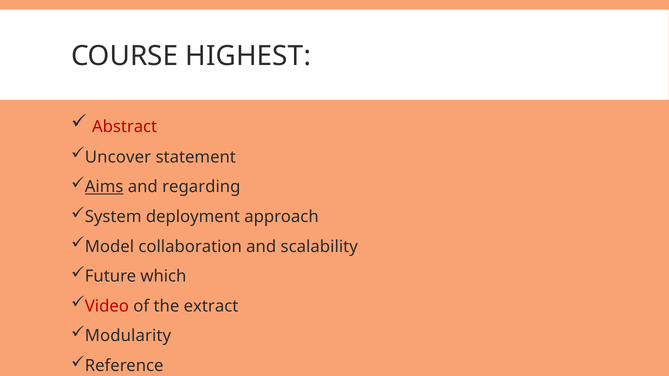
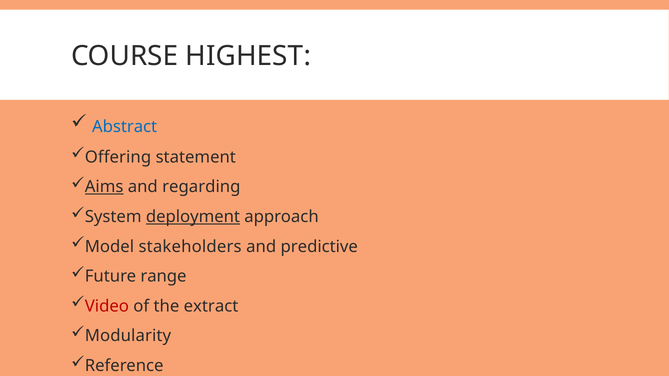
Abstract colour: red -> blue (125, 127)
Uncover: Uncover -> Offering (118, 157)
deployment underline: none -> present (193, 217)
collaboration: collaboration -> stakeholders (190, 247)
scalability: scalability -> predictive (319, 247)
which: which -> range (163, 277)
